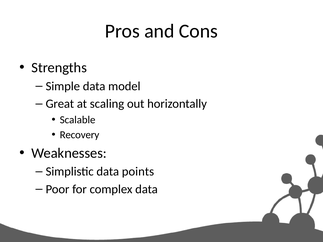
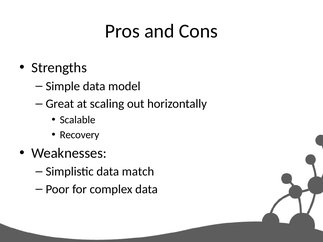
points: points -> match (138, 172)
